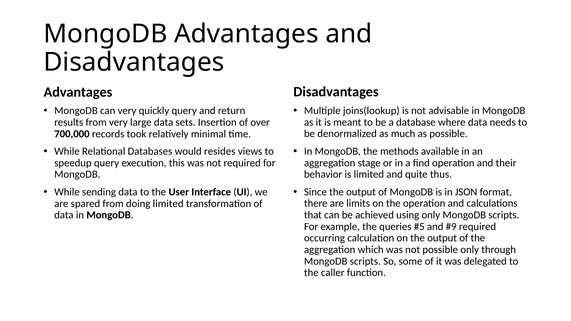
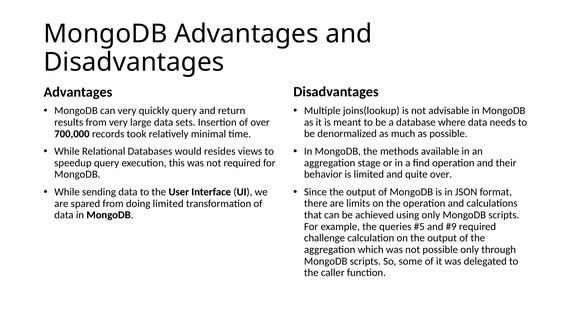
quite thus: thus -> over (441, 174)
occurring: occurring -> challenge (325, 238)
